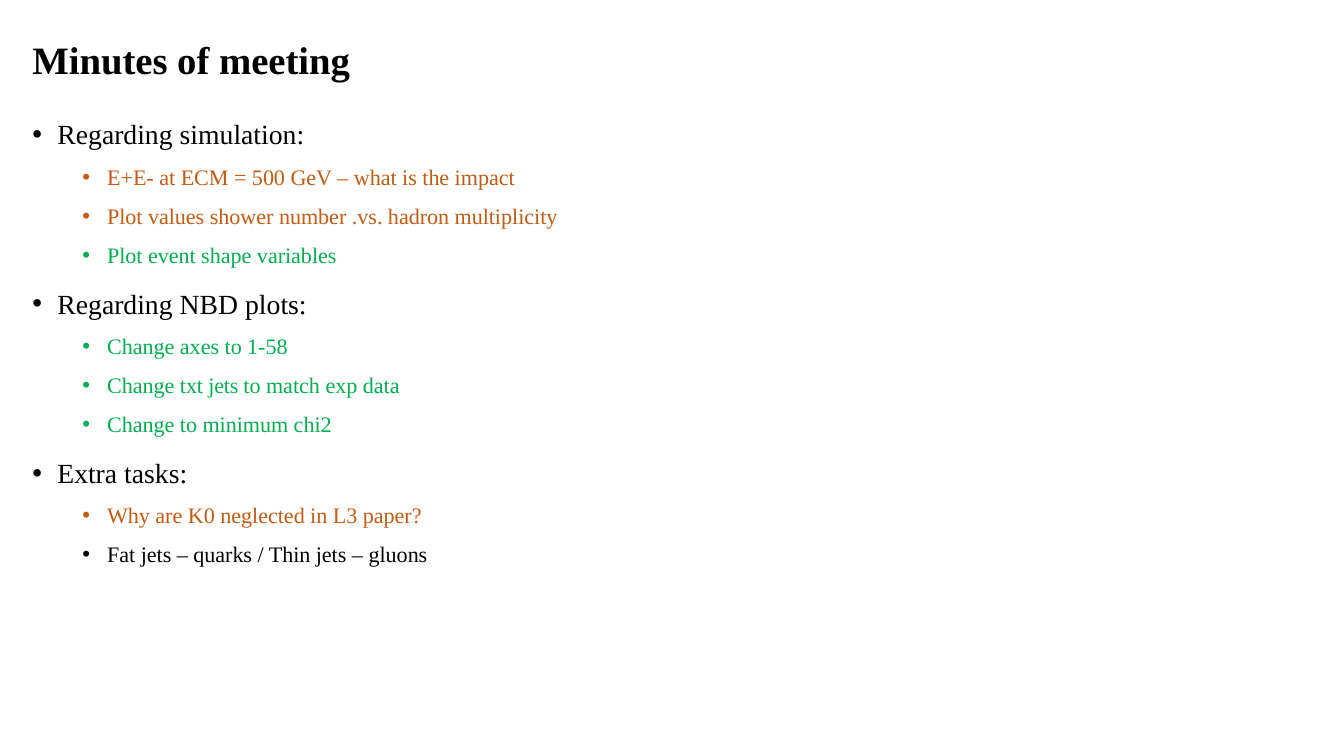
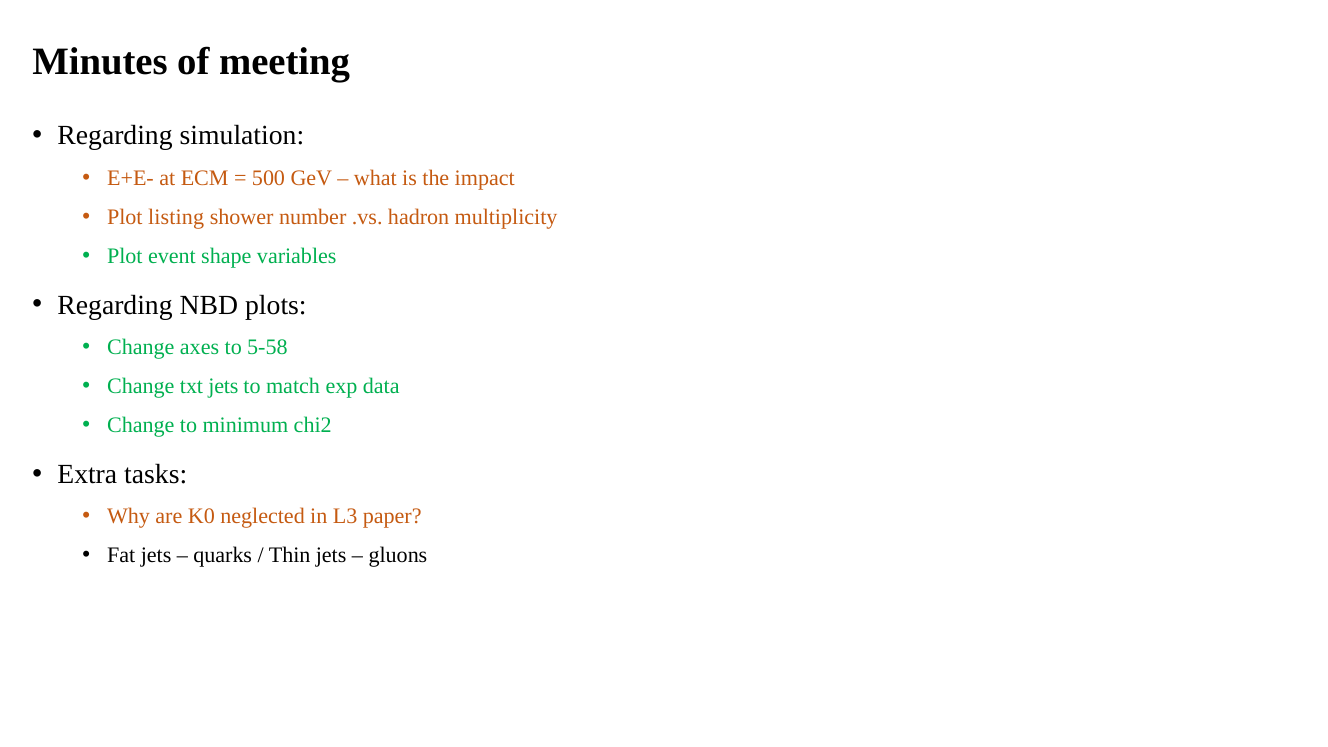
values: values -> listing (176, 217)
1-58: 1-58 -> 5-58 (267, 347)
